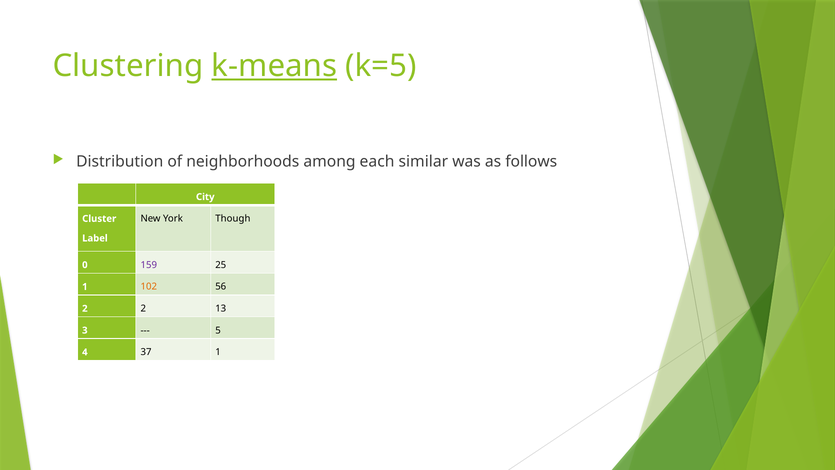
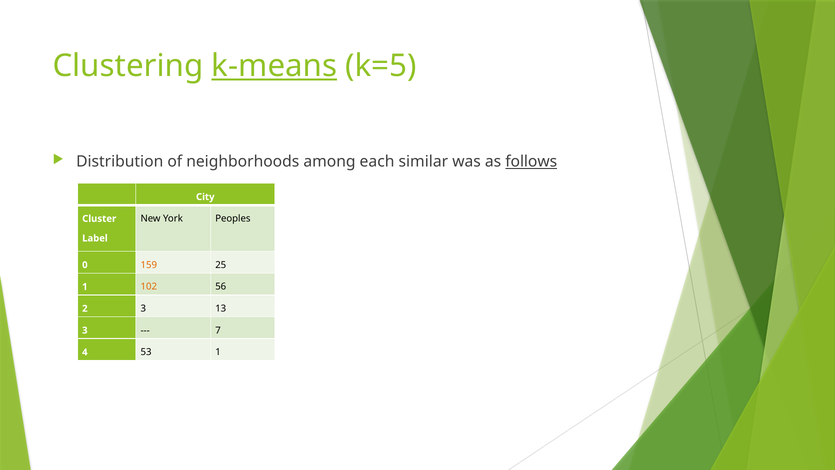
follows underline: none -> present (531, 162)
Though: Though -> Peoples (233, 219)
159 colour: purple -> orange (149, 265)
2 2: 2 -> 3 (143, 308)
5: 5 -> 7 (218, 330)
37: 37 -> 53 (146, 352)
